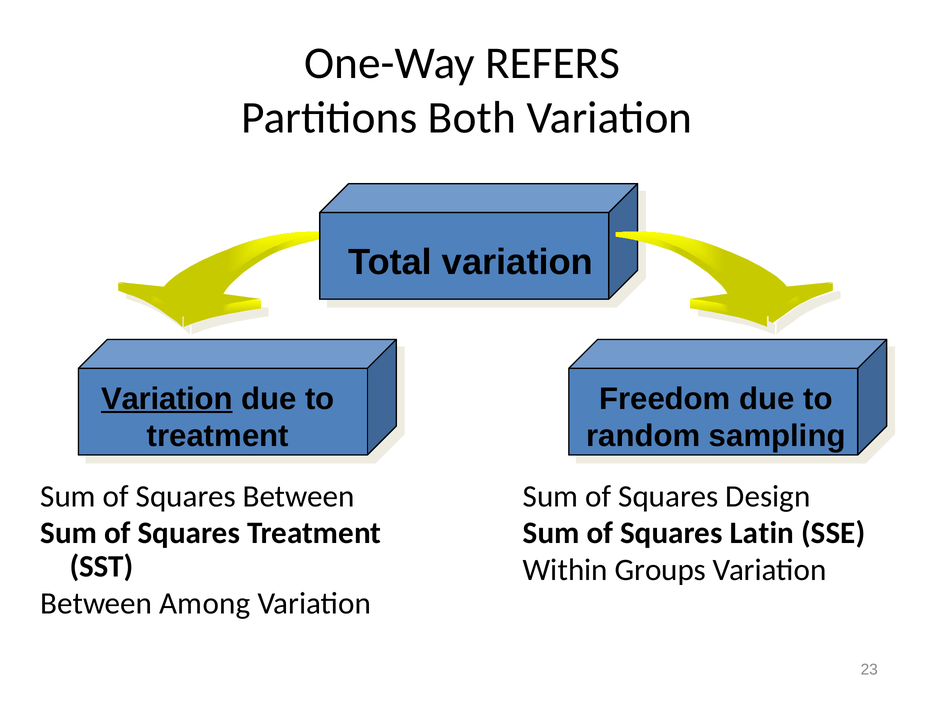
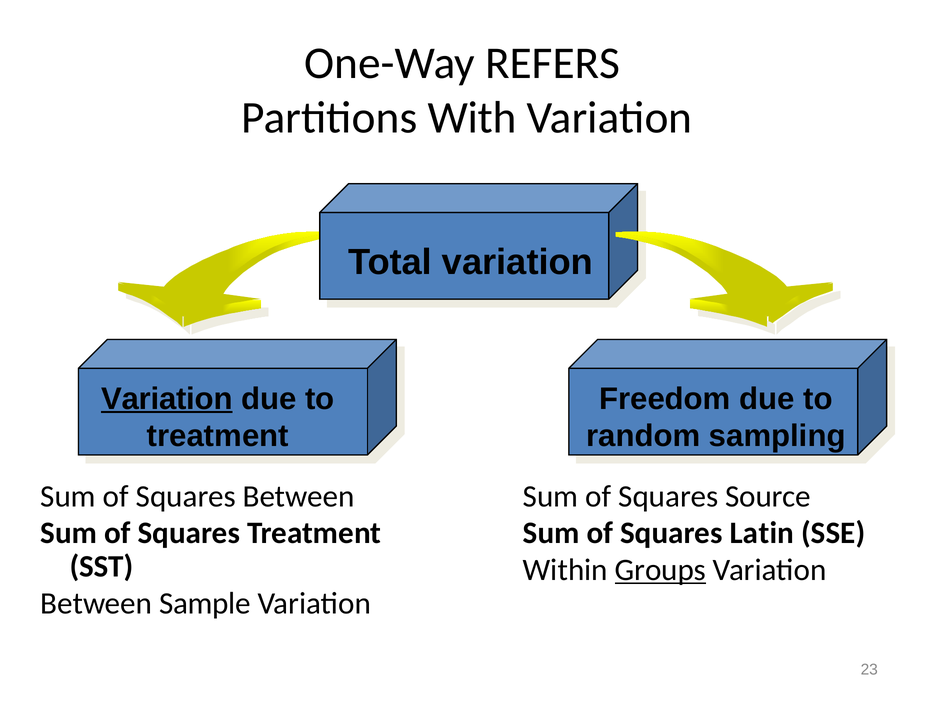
Both: Both -> With (472, 117)
Design: Design -> Source (768, 496)
Groups underline: none -> present (661, 569)
Among: Among -> Sample (205, 603)
